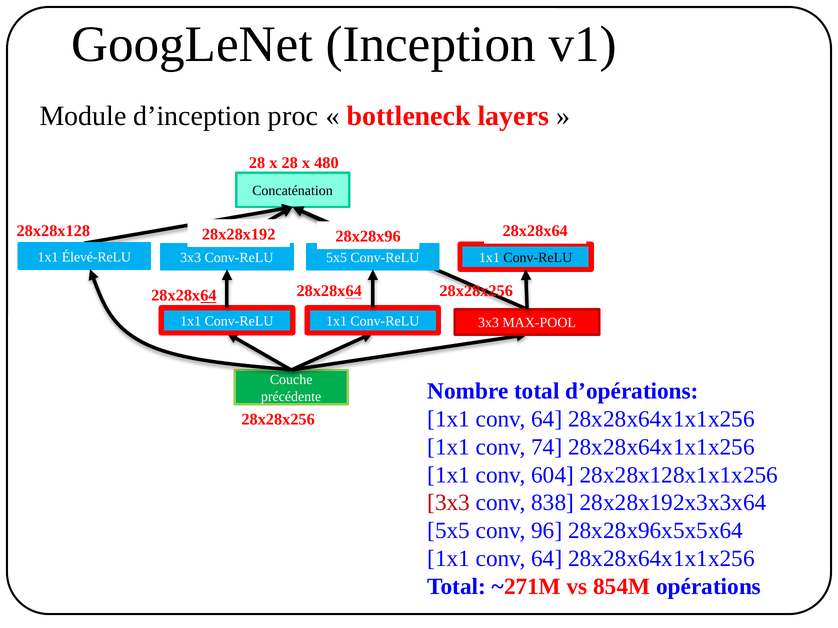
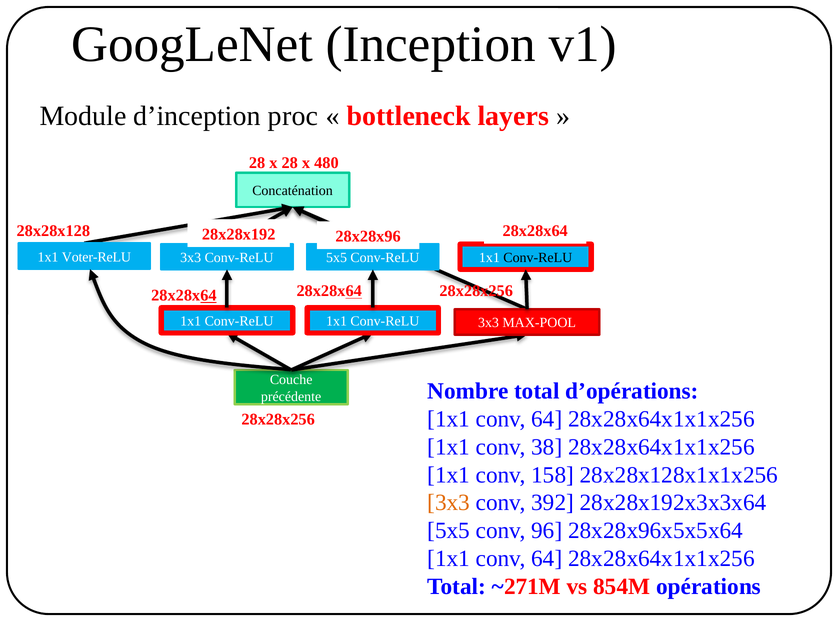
Élevé-ReLU: Élevé-ReLU -> Voter-ReLU (96, 257)
74: 74 -> 38 (547, 447)
604: 604 -> 158 (553, 475)
3x3 colour: red -> orange (449, 503)
838: 838 -> 392 (553, 503)
